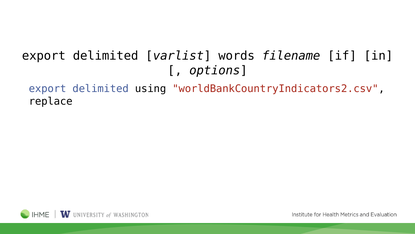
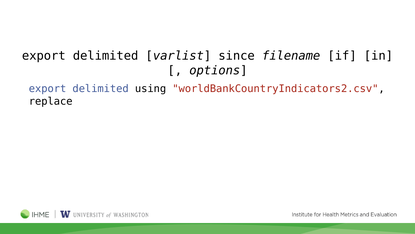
words: words -> since (237, 56)
